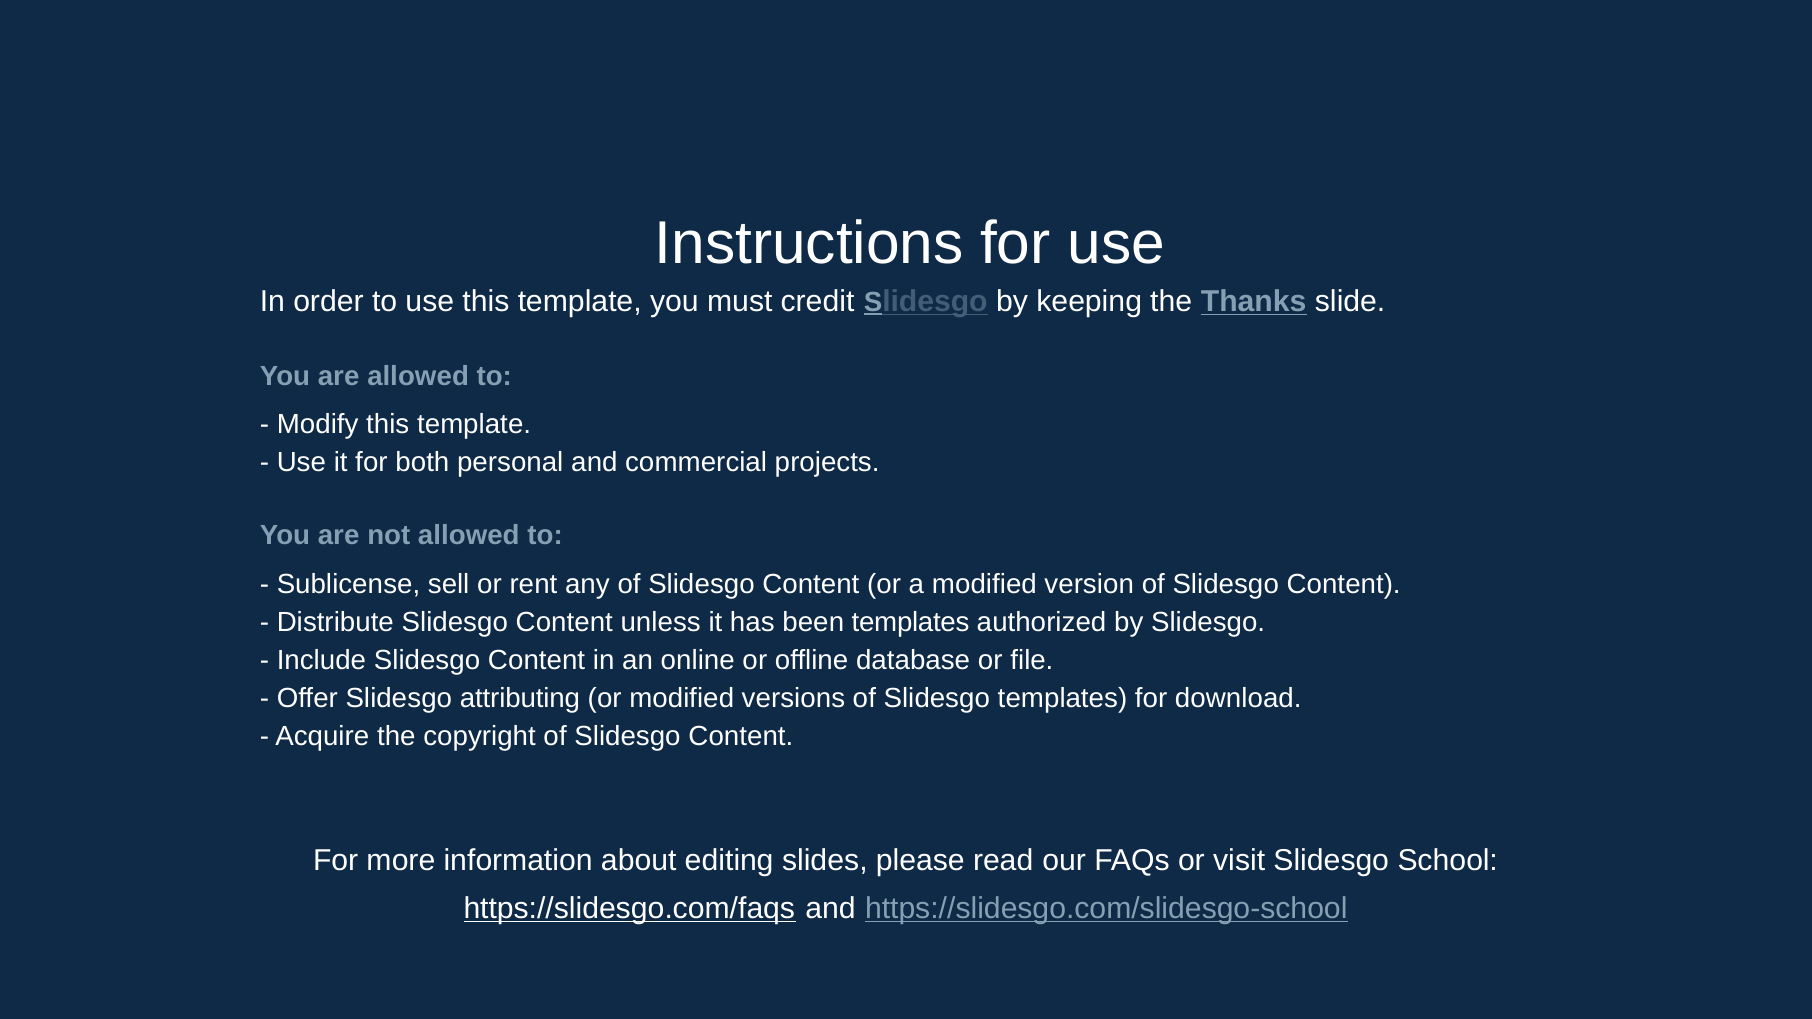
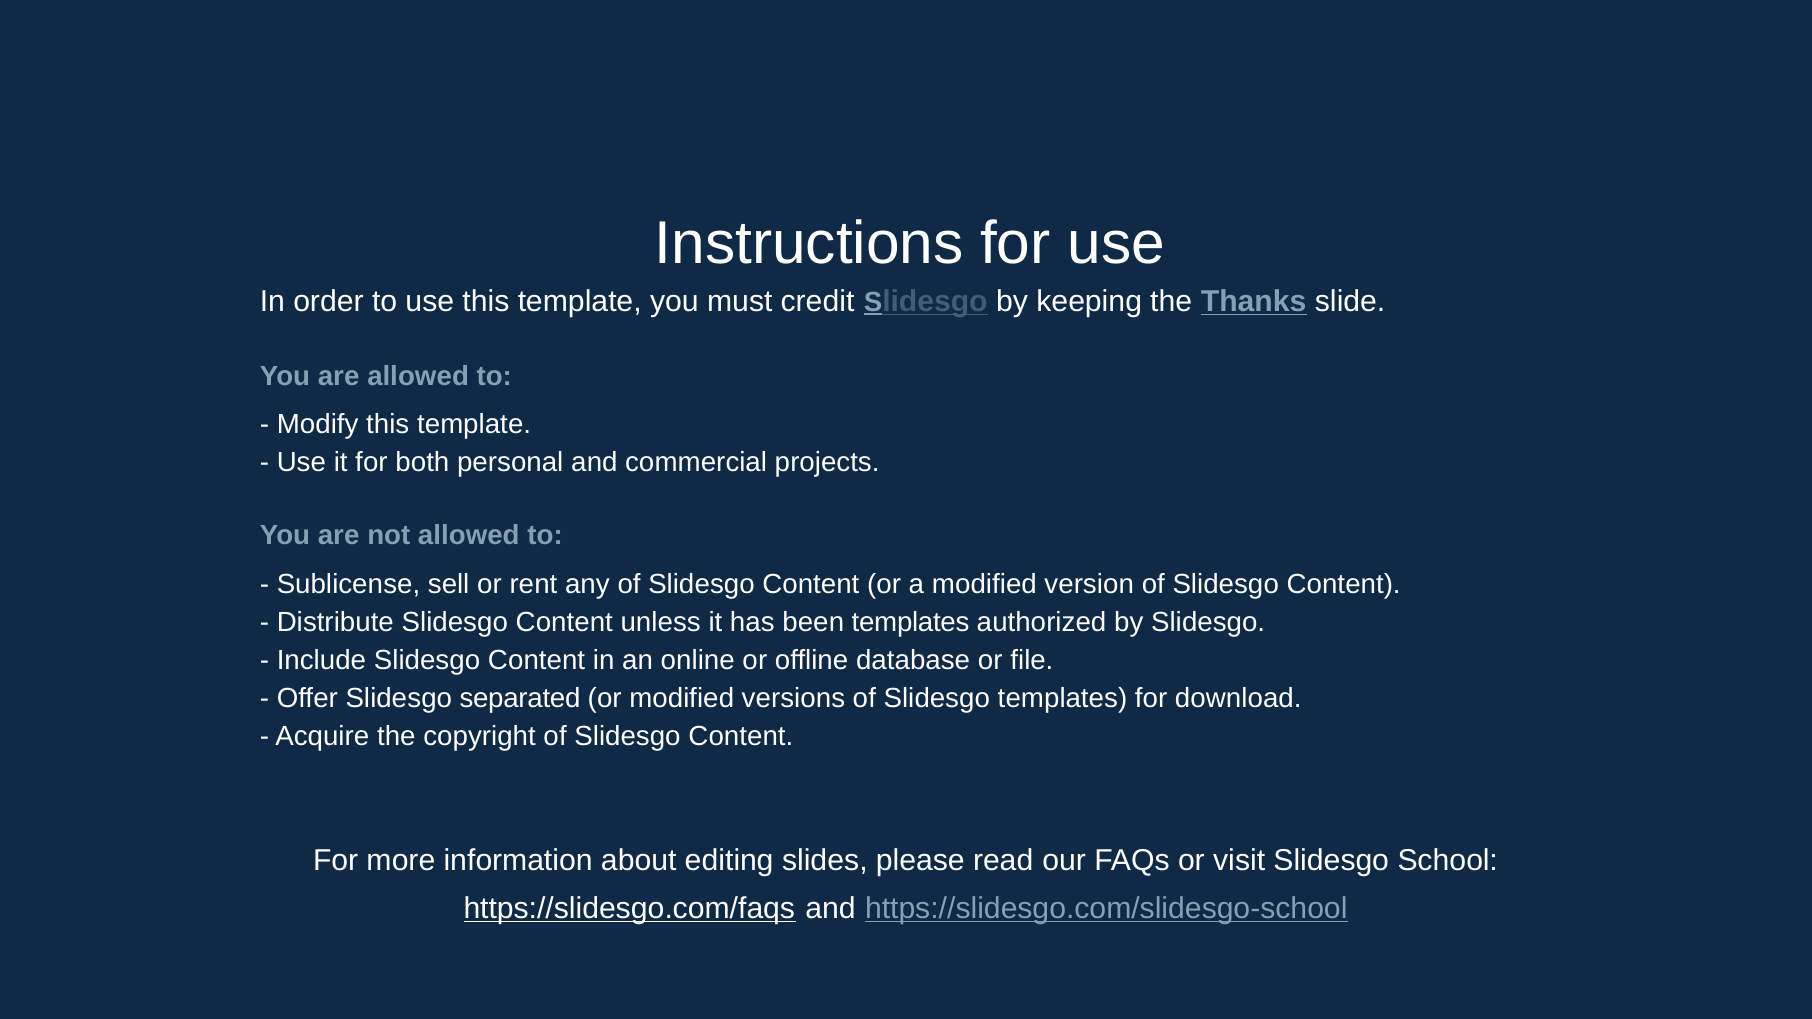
attributing: attributing -> separated (520, 699)
